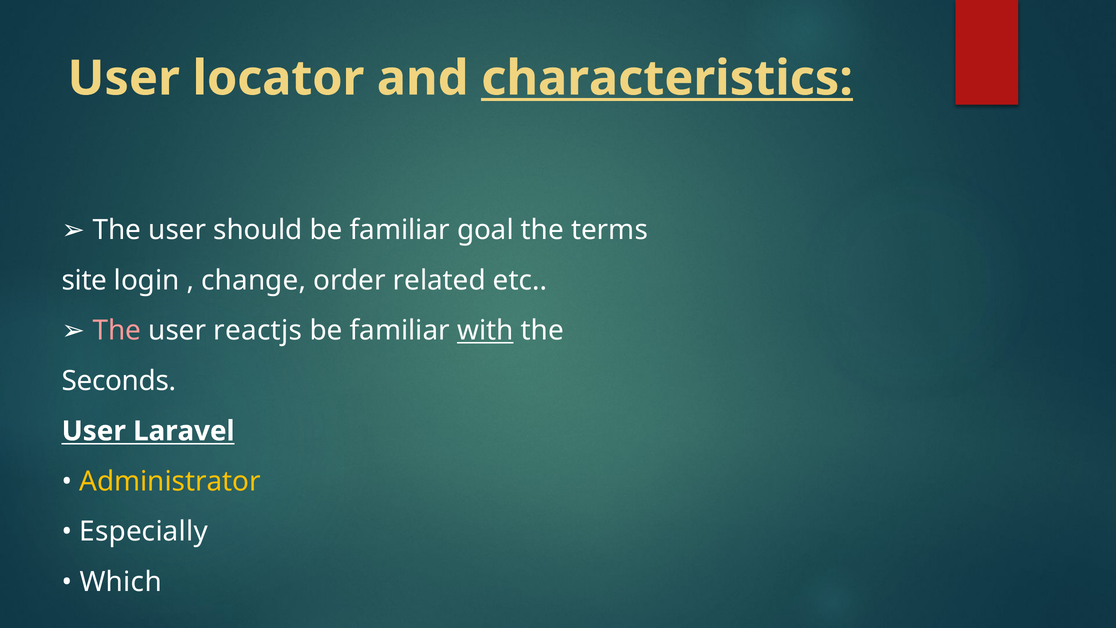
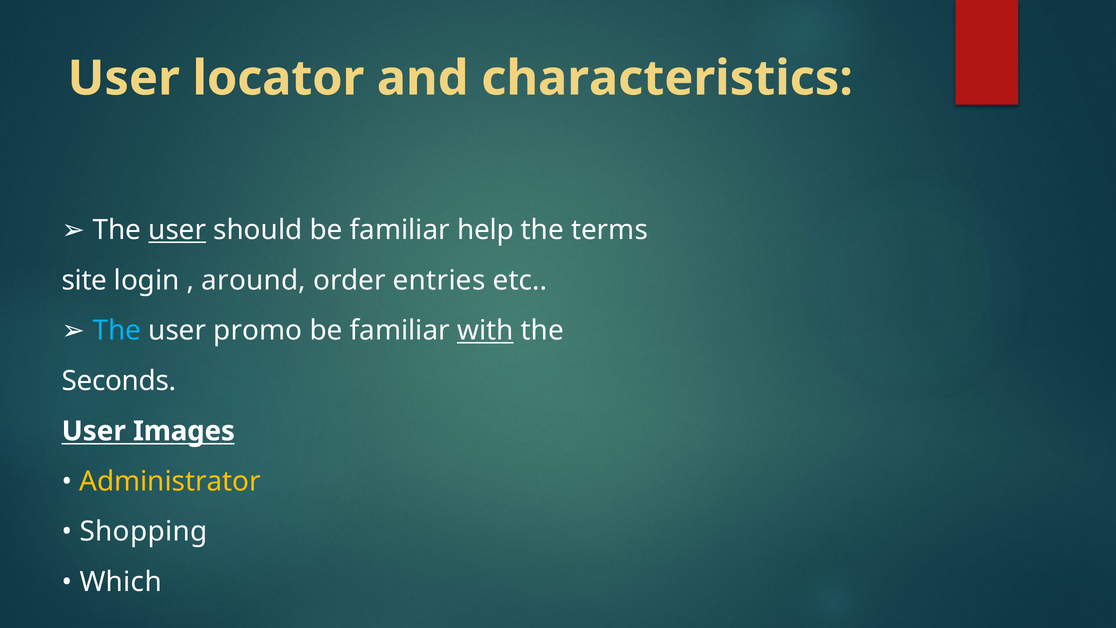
characteristics underline: present -> none (667, 78)
user underline: none -> present (177, 230)
goal: goal -> help (485, 230)
change: change -> around (254, 280)
related: related -> entries (439, 280)
The colour: pink -> light blue (117, 330)
reactjs: reactjs -> promo (258, 330)
Laravel: Laravel -> Images (184, 431)
Especially: Especially -> Shopping (144, 531)
